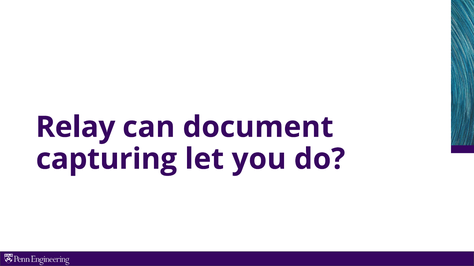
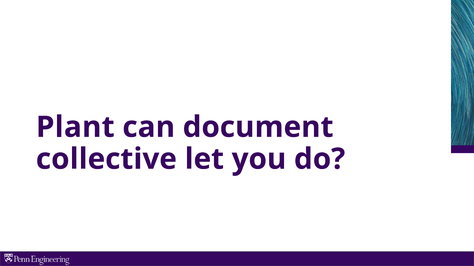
Relay: Relay -> Plant (75, 127)
capturing: capturing -> collective (106, 159)
